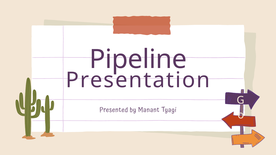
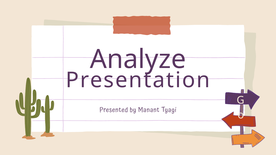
Pipeline: Pipeline -> Analyze (138, 59)
